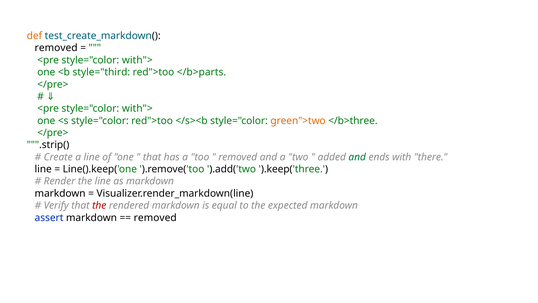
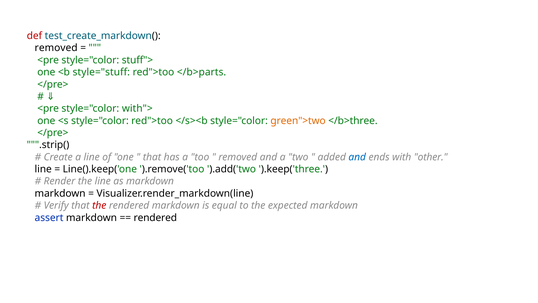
def colour: orange -> red (34, 36)
with">: with"> -> stuff"> (137, 60)
style="third: style="third -> style="stuff (101, 72)
and colour: green -> blue (357, 157)
there: there -> other (431, 157)
removed: removed -> rendered (155, 217)
